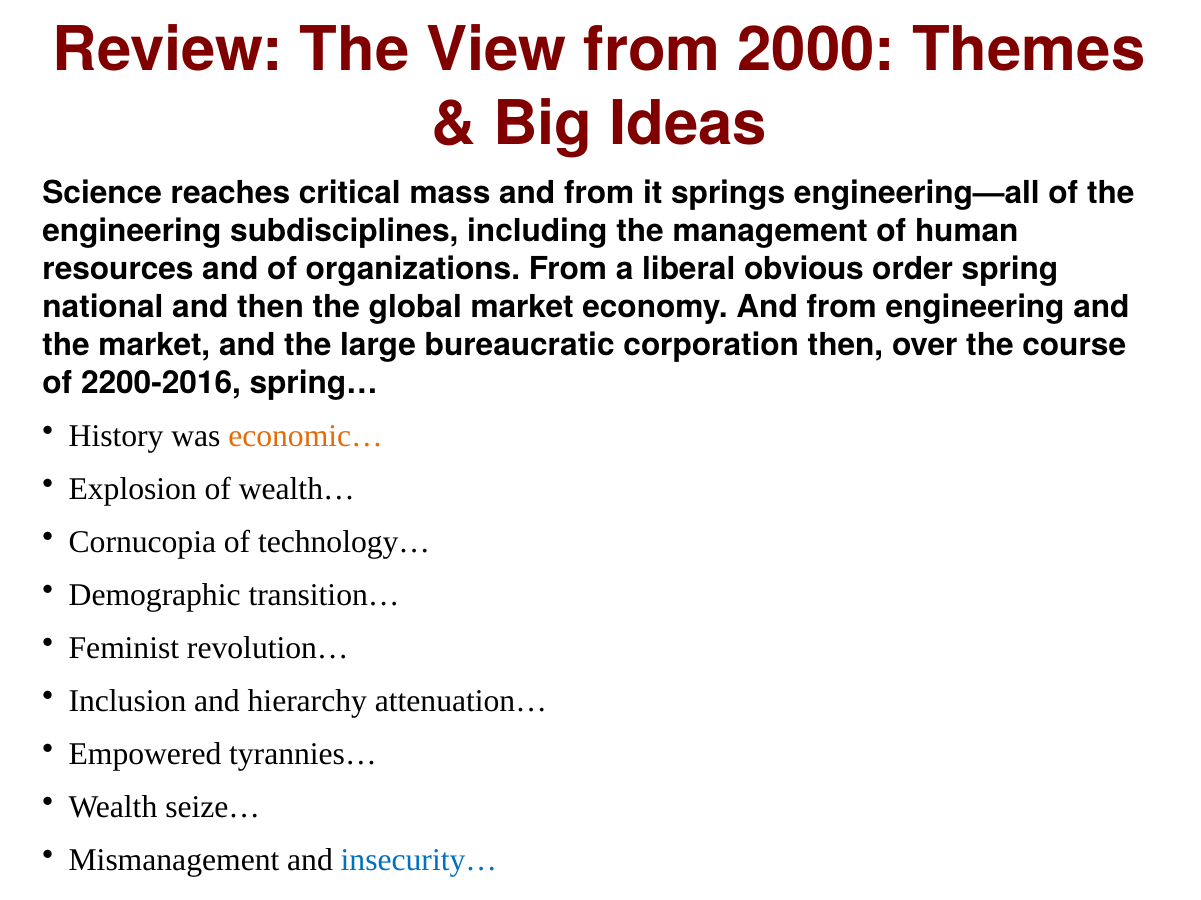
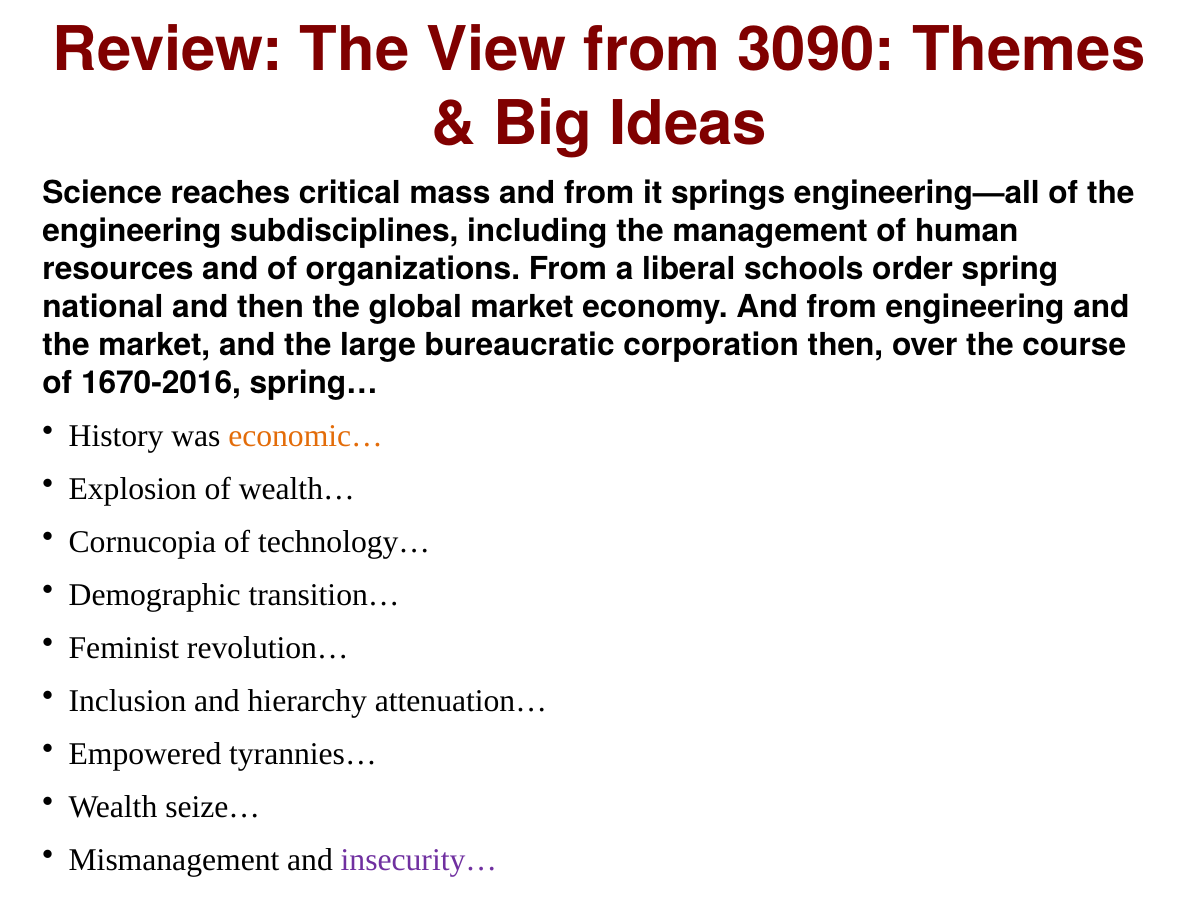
2000: 2000 -> 3090 (817, 50)
obvious: obvious -> schools (804, 270)
2200-2016: 2200-2016 -> 1670-2016 (161, 384)
insecurity… colour: blue -> purple (419, 861)
